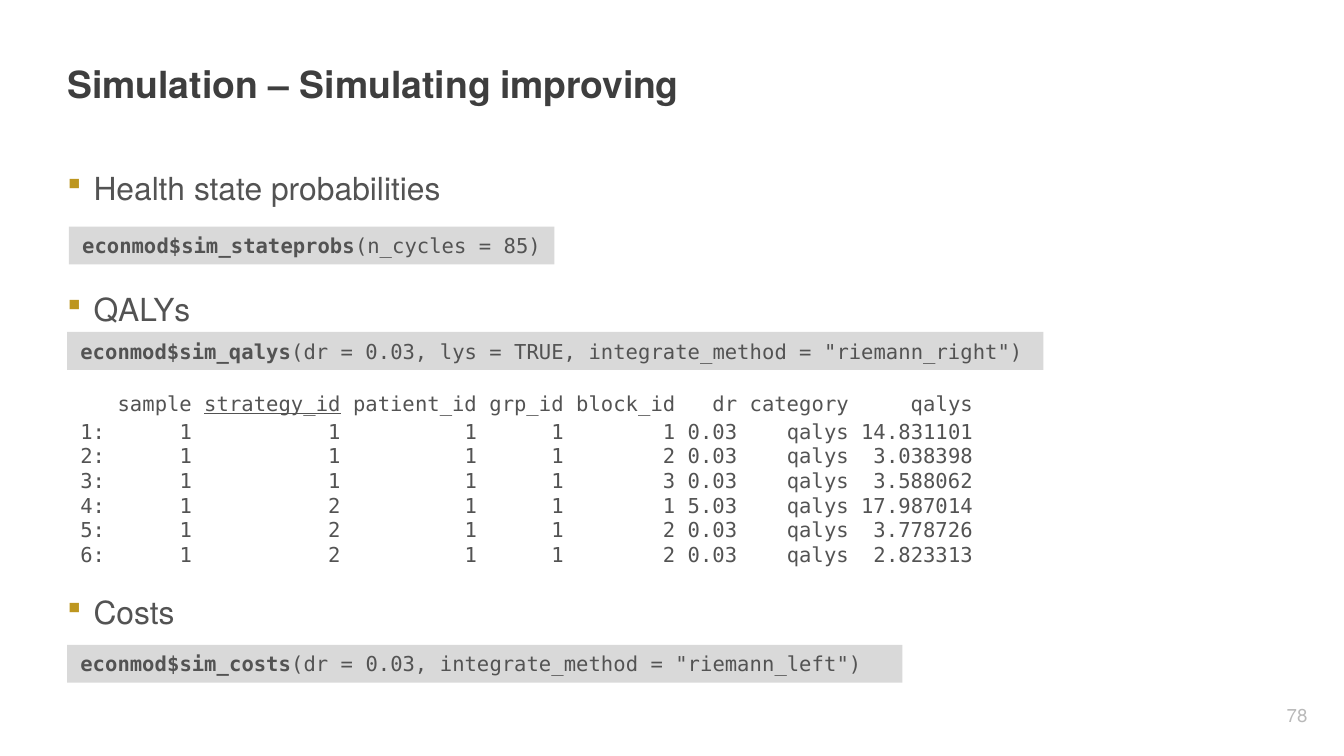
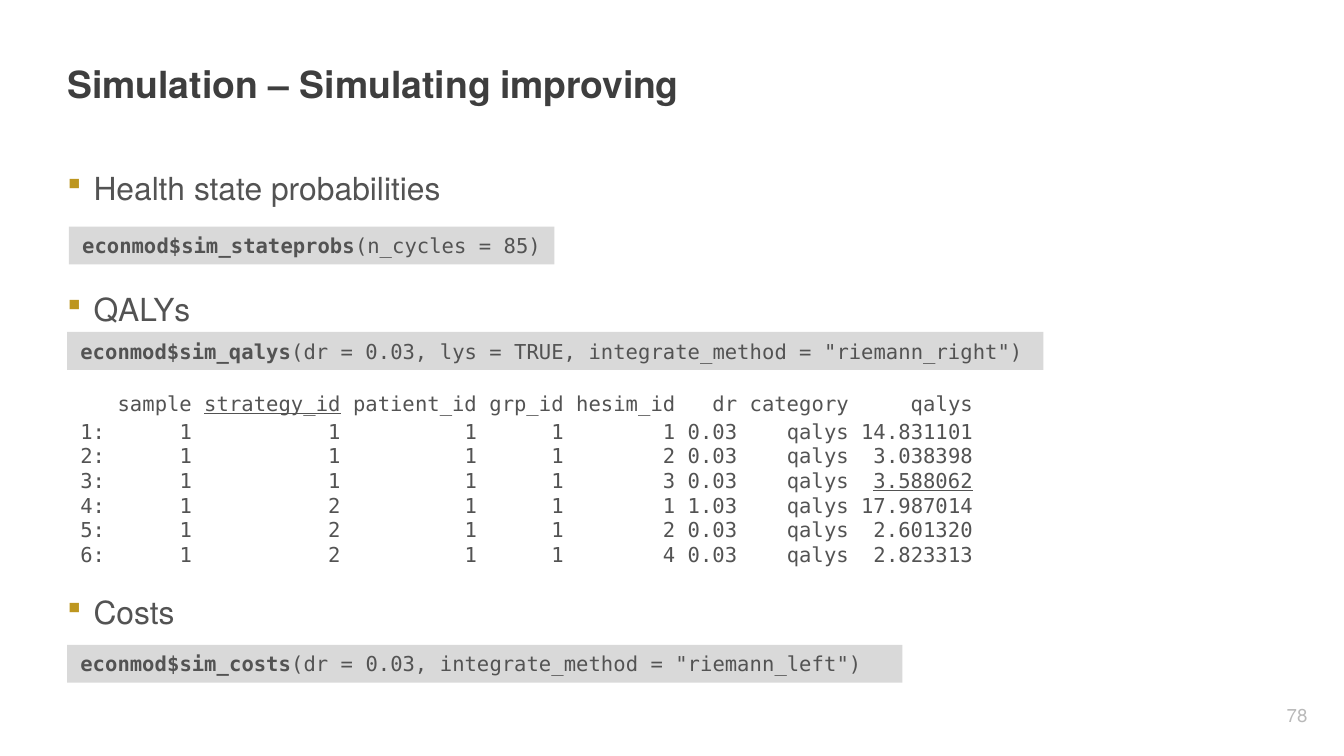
block_id: block_id -> hesim_id (626, 405)
3.588062 underline: none -> present (923, 482)
5.03: 5.03 -> 1.03 (712, 506)
3.778726: 3.778726 -> 2.601320 (923, 531)
2: 2 -> 4 (669, 556)
